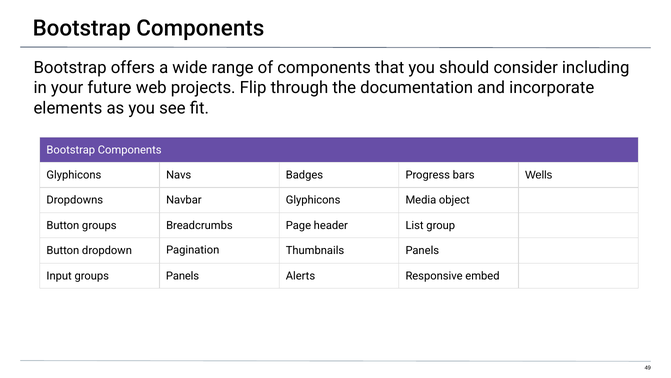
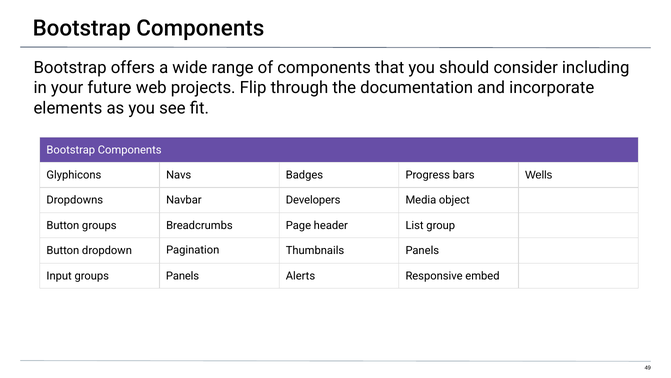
Navbar Glyphicons: Glyphicons -> Developers (313, 200)
